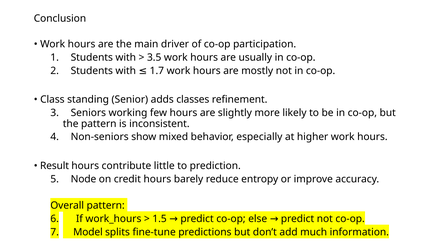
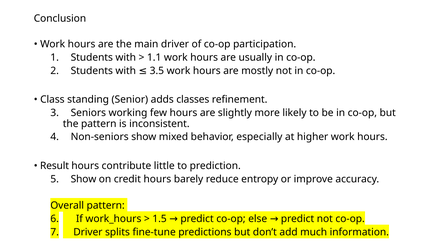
3.5: 3.5 -> 1.1 (154, 57)
1.7: 1.7 -> 3.5 (157, 71)
Node: Node -> Show (84, 179)
Model: Model -> Driver (88, 232)
